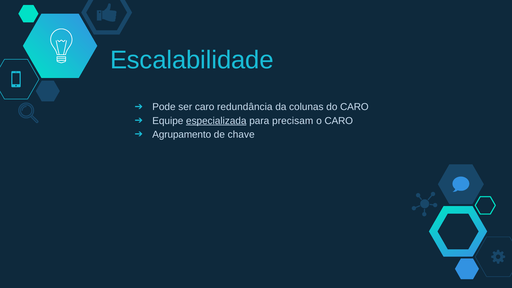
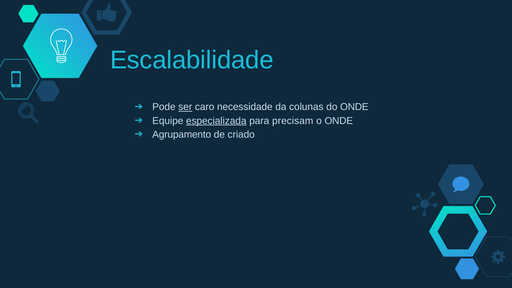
ser underline: none -> present (185, 107)
redundância: redundância -> necessidade (245, 107)
do CARO: CARO -> ONDE (354, 107)
o CARO: CARO -> ONDE (339, 121)
chave: chave -> criado (241, 134)
